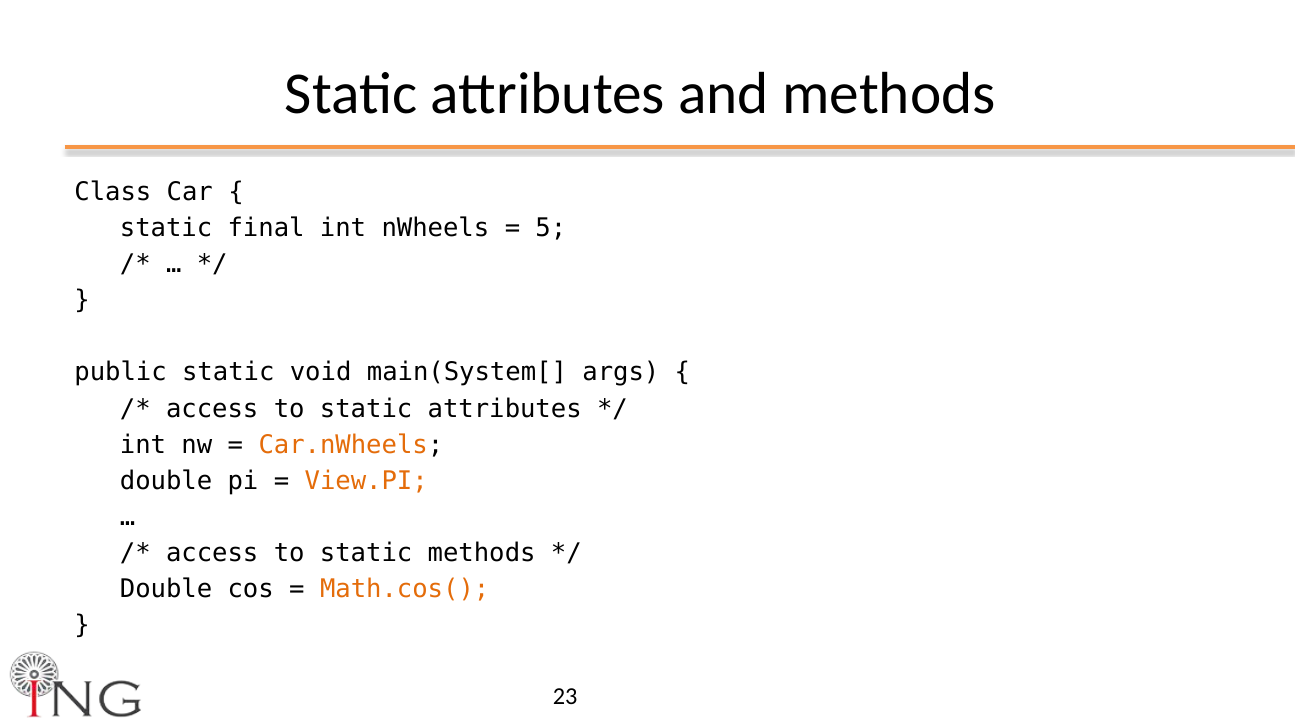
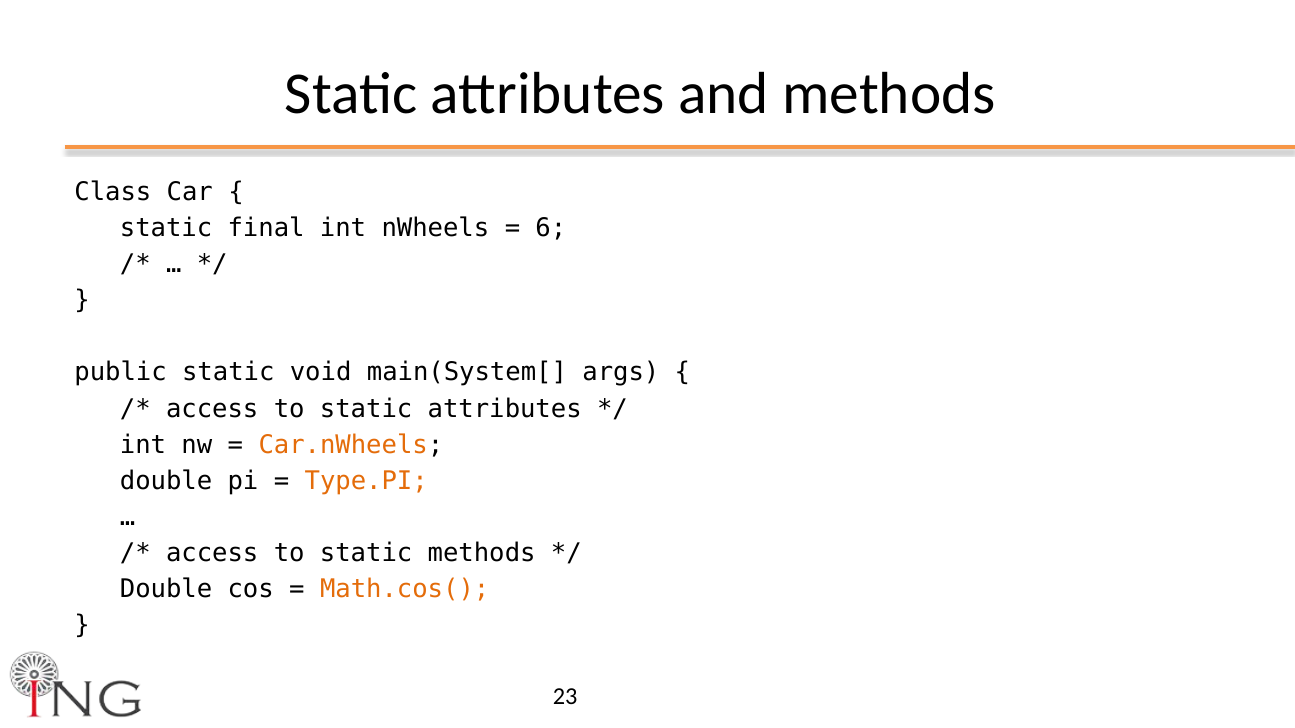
5: 5 -> 6 (551, 228)
View.PI: View.PI -> Type.PI (366, 481)
